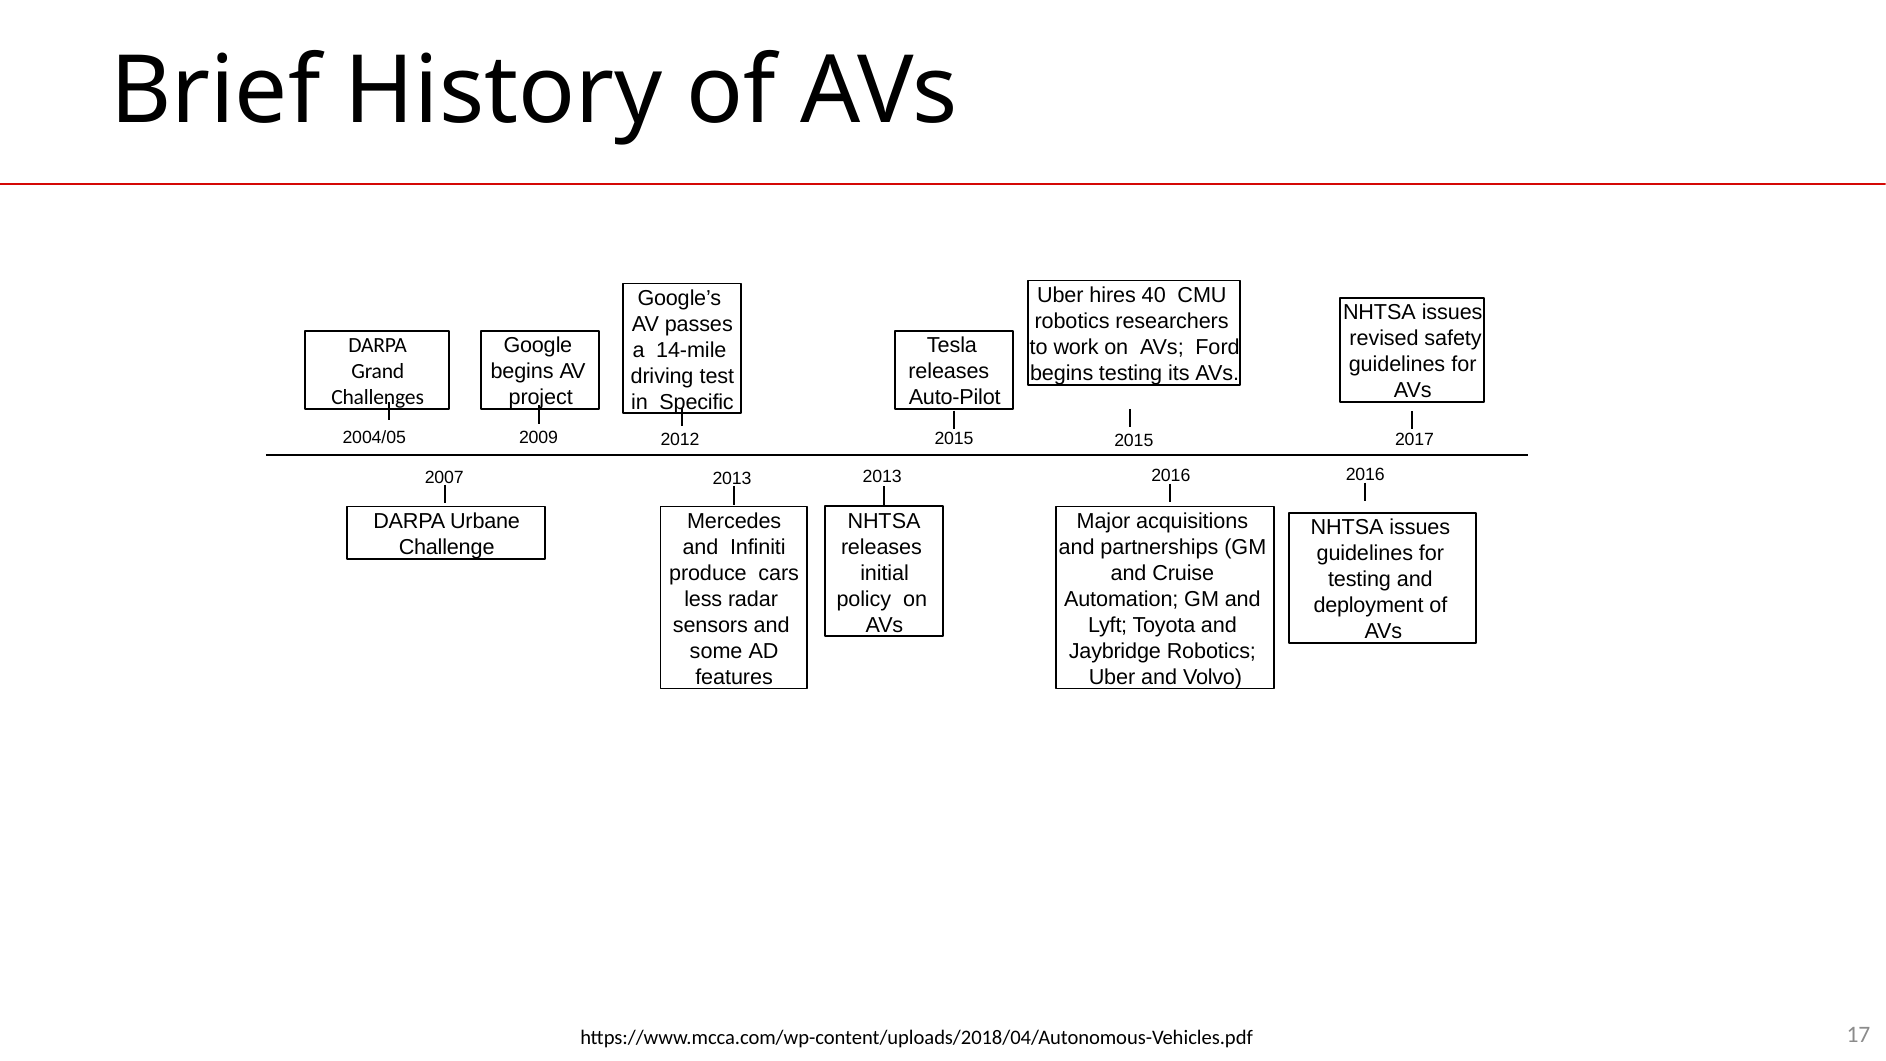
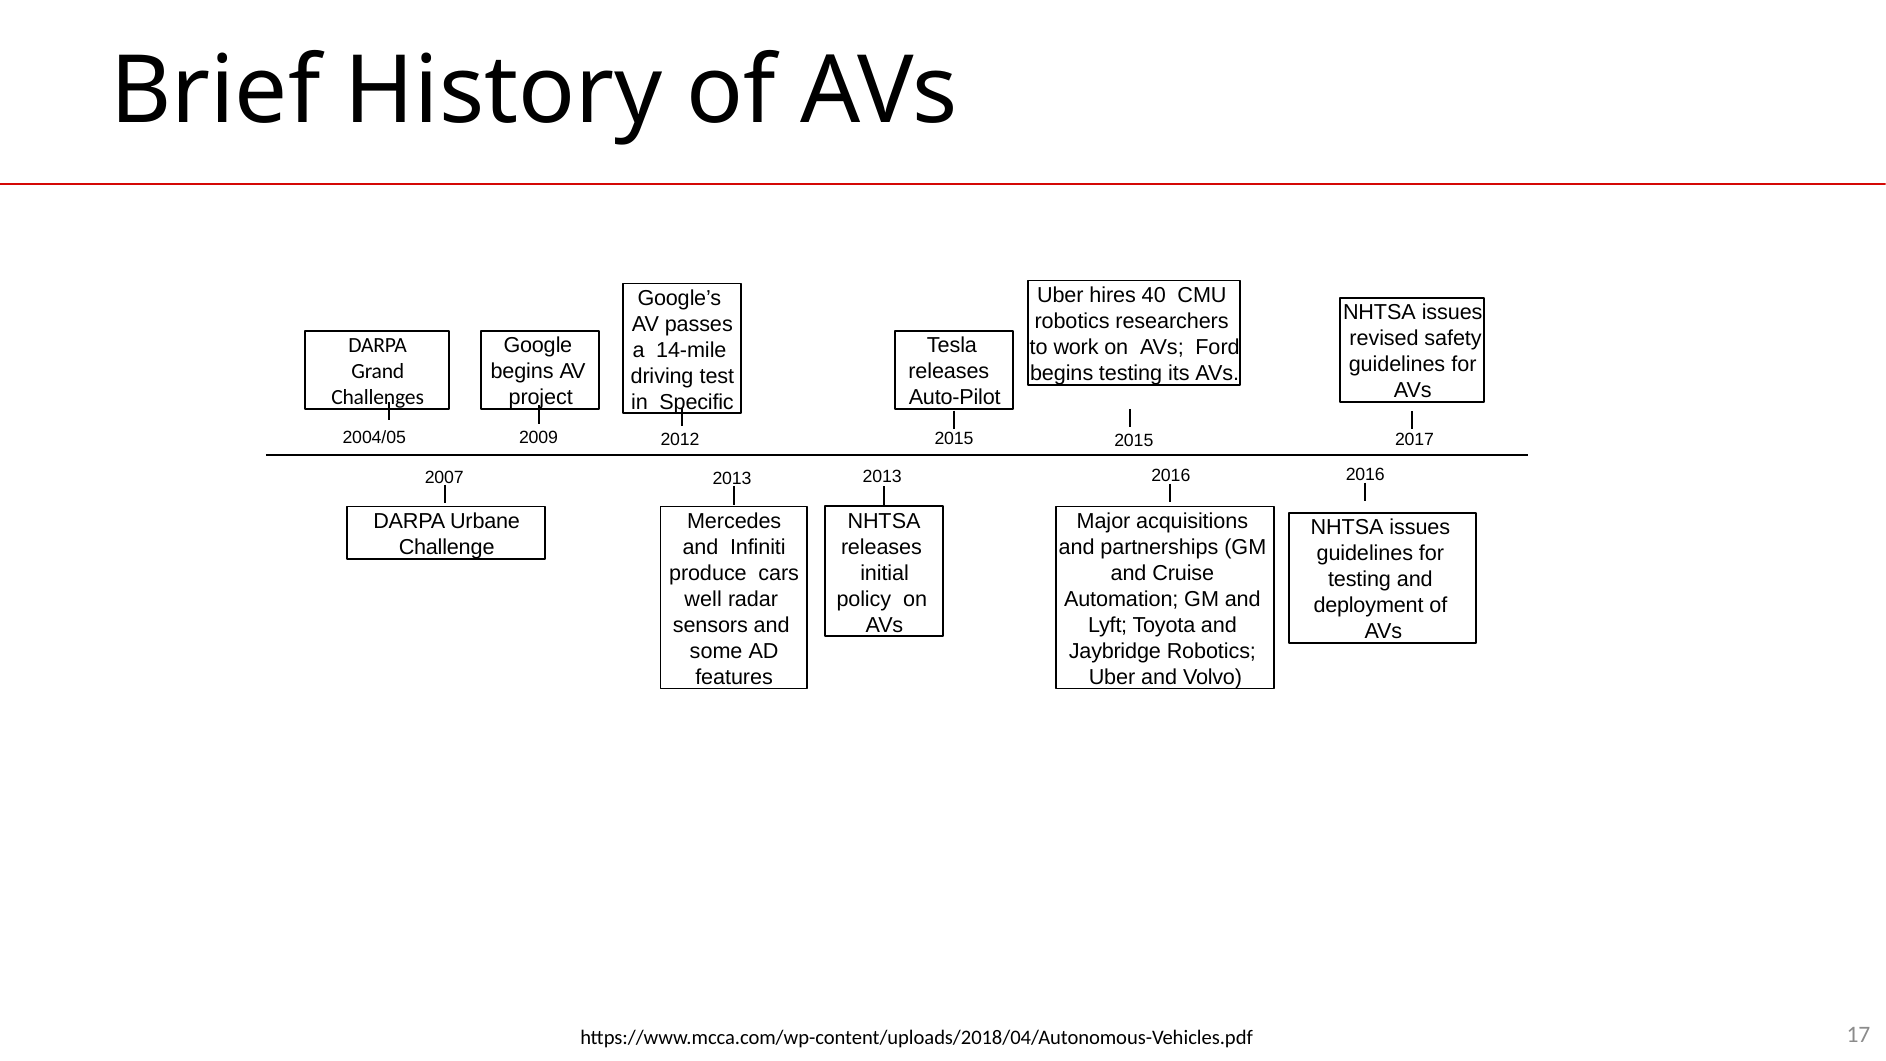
less: less -> well (703, 599)
